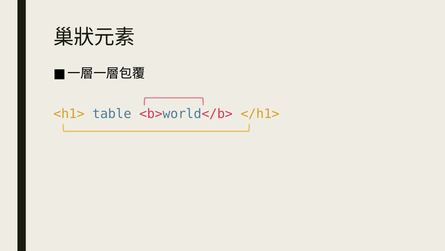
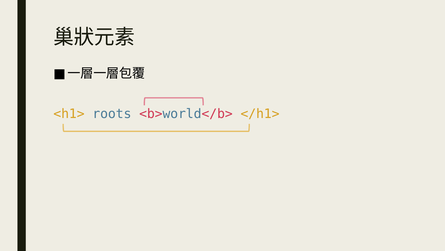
table: table -> roots (112, 114)
